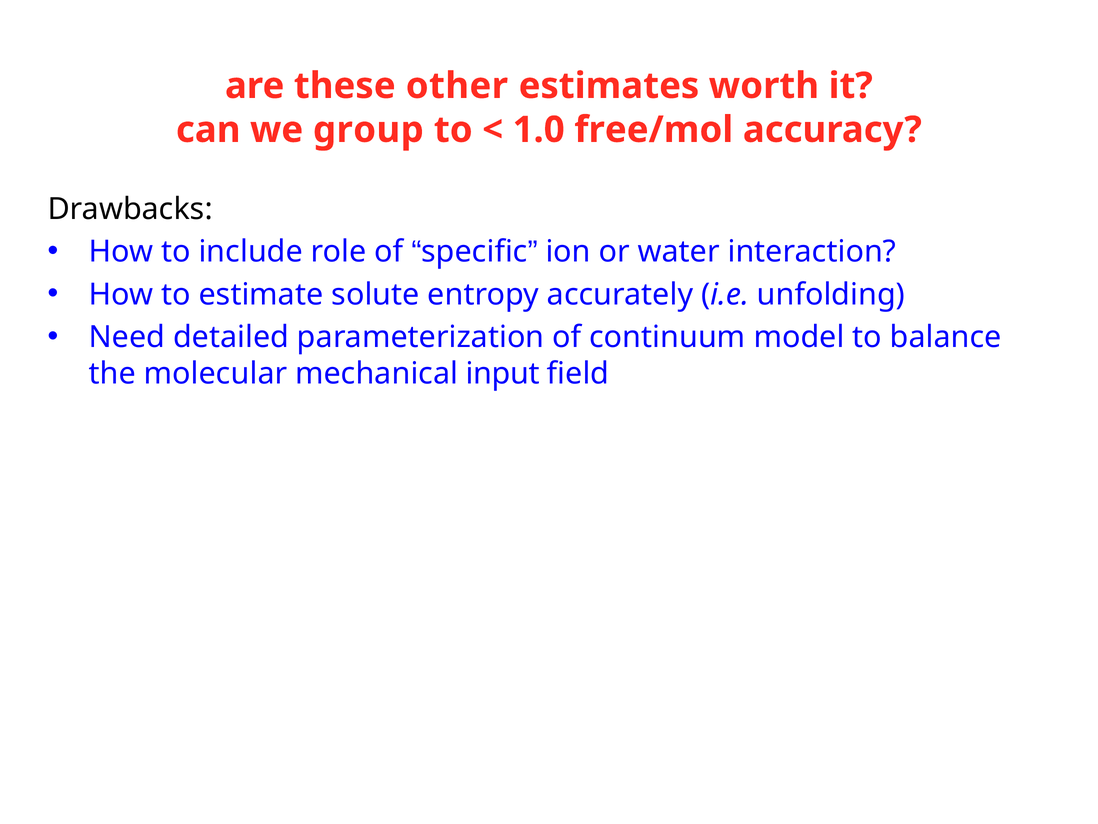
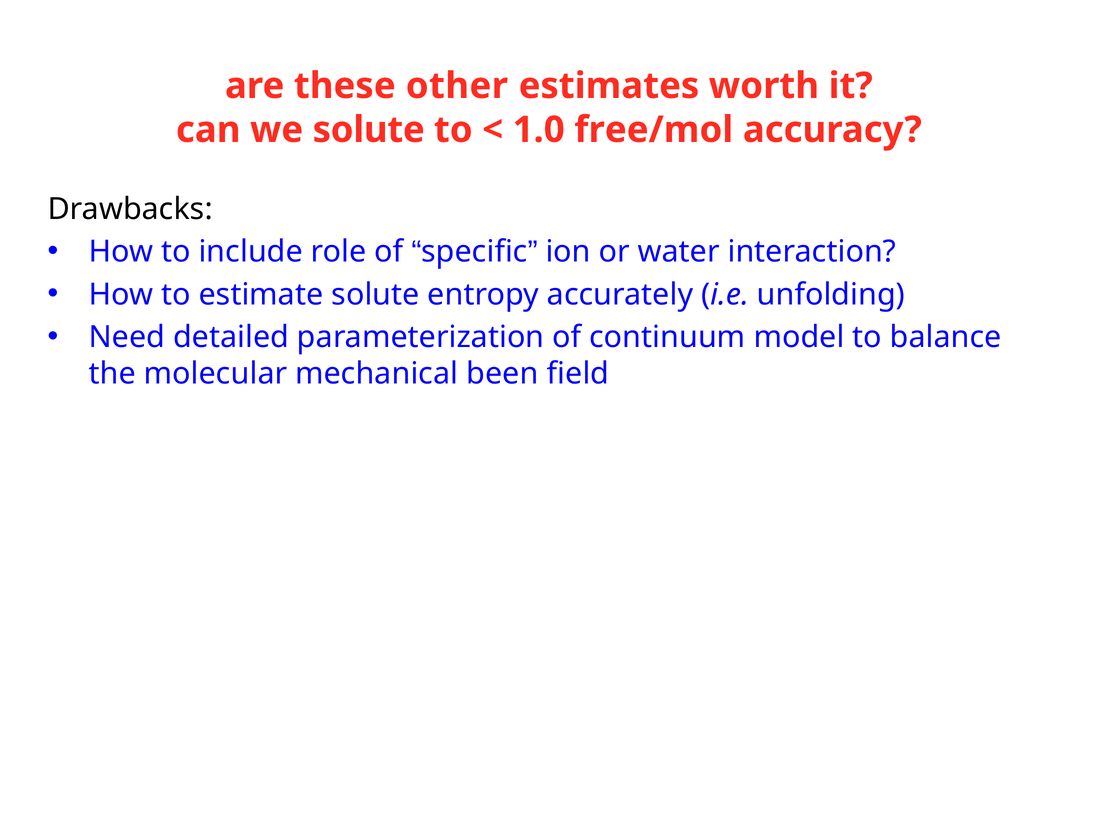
we group: group -> solute (369, 130)
input: input -> been (502, 374)
